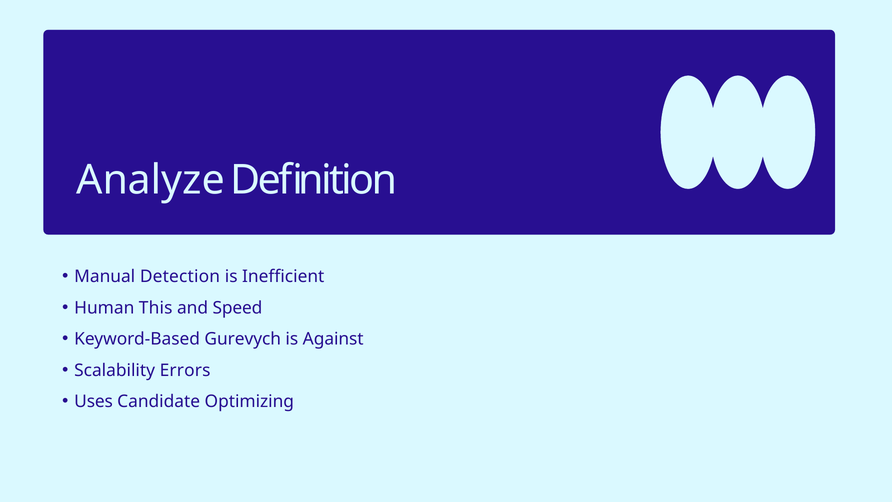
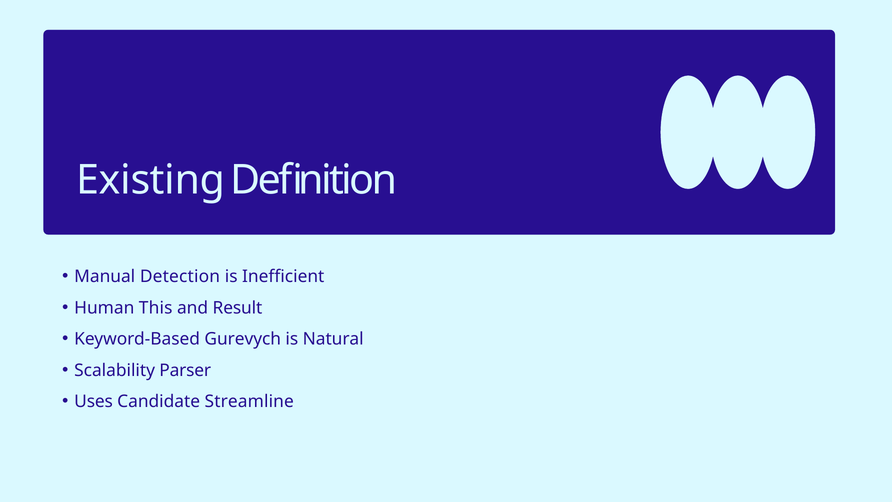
Analyze: Analyze -> Existing (151, 180)
Speed: Speed -> Result (237, 308)
Against: Against -> Natural (333, 339)
Errors: Errors -> Parser (185, 370)
Optimizing: Optimizing -> Streamline (249, 401)
